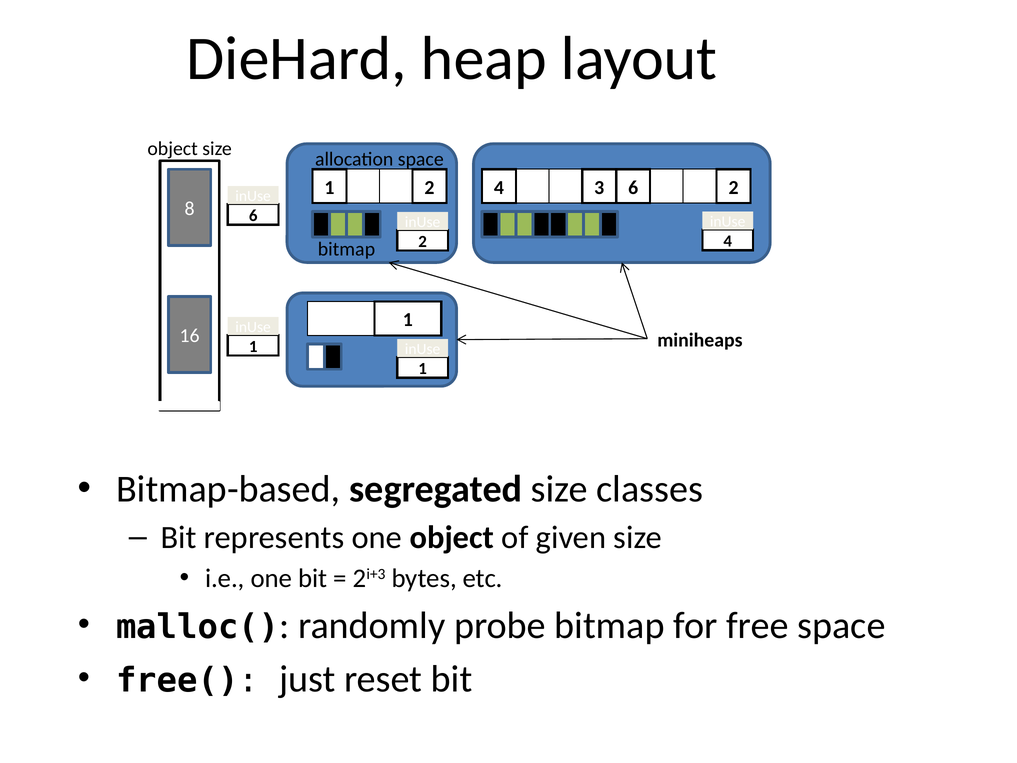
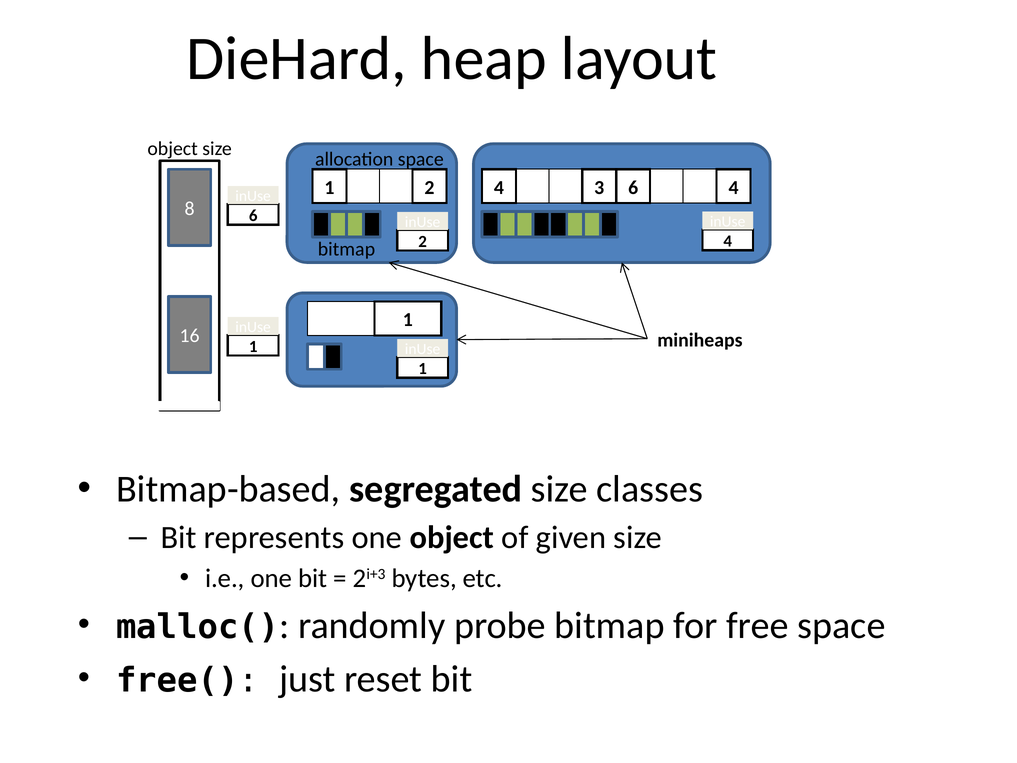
6 2: 2 -> 4 (734, 188)
